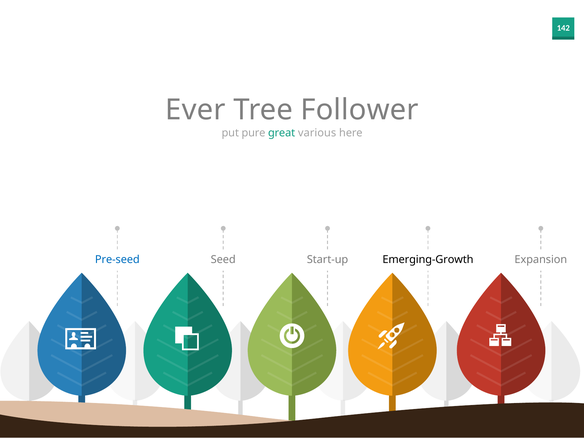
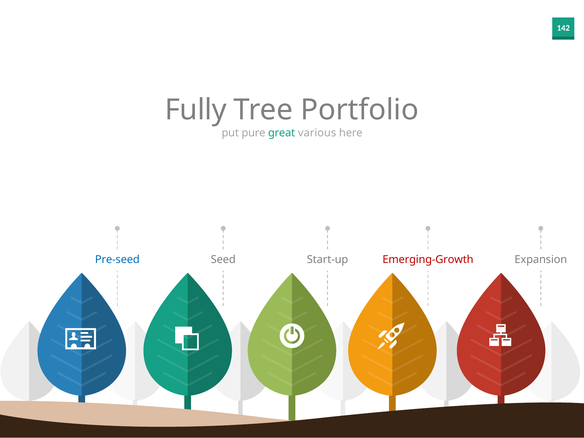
Ever: Ever -> Fully (196, 110)
Follower: Follower -> Portfolio (360, 110)
Emerging-Growth colour: black -> red (428, 260)
